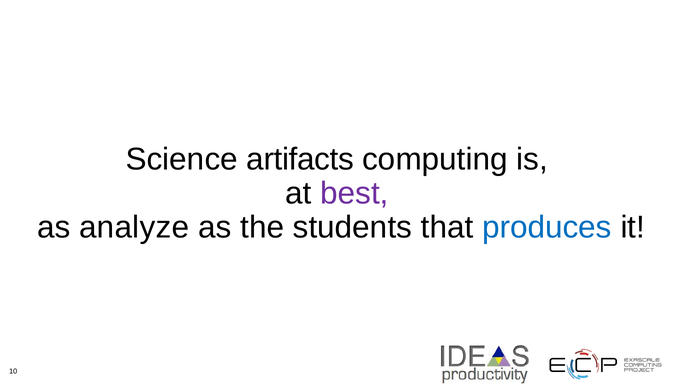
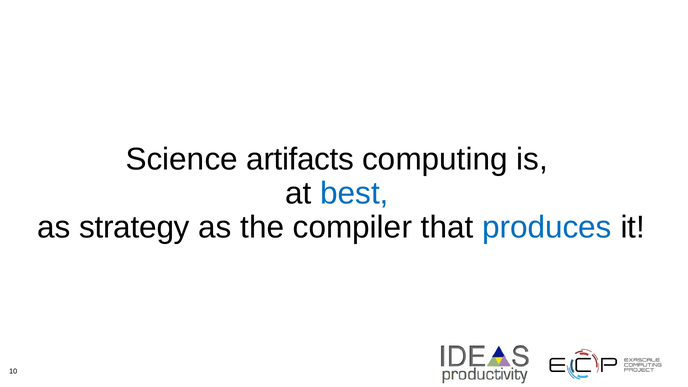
best colour: purple -> blue (355, 193)
analyze: analyze -> strategy (134, 227)
students: students -> compiler (352, 227)
